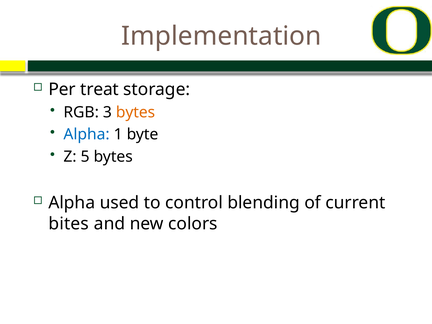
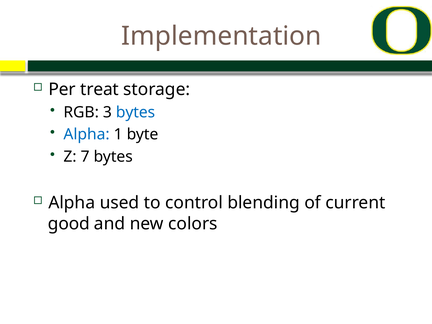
bytes colour: orange -> blue (135, 112)
5: 5 -> 7 (85, 157)
bites: bites -> good (69, 224)
